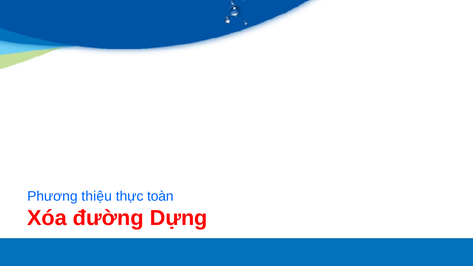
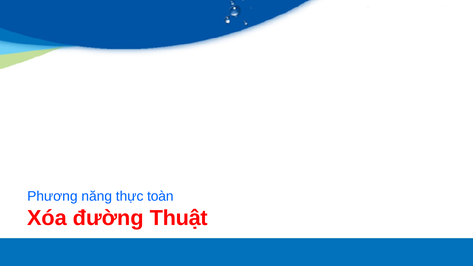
thiệu: thiệu -> năng (97, 196)
Dựng: Dựng -> Thuật (179, 218)
